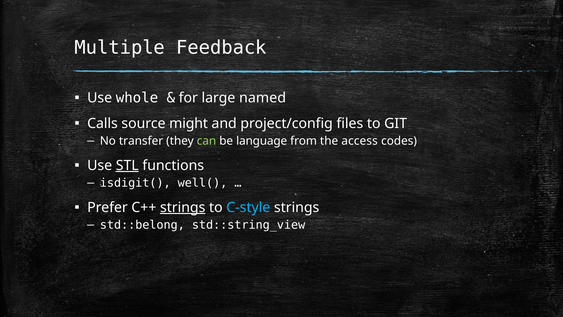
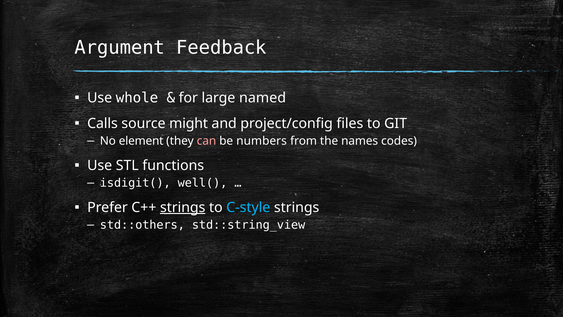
Multiple: Multiple -> Argument (120, 47)
transfer: transfer -> element (141, 141)
can colour: light green -> pink (206, 141)
language: language -> numbers (262, 141)
access: access -> names (360, 141)
STL underline: present -> none (127, 165)
std::belong: std::belong -> std::others (142, 225)
